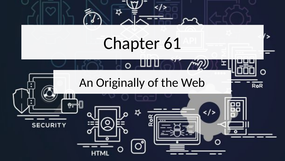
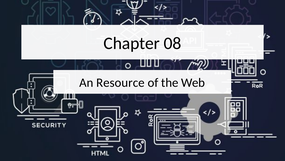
61: 61 -> 08 (172, 43)
Originally: Originally -> Resource (120, 82)
